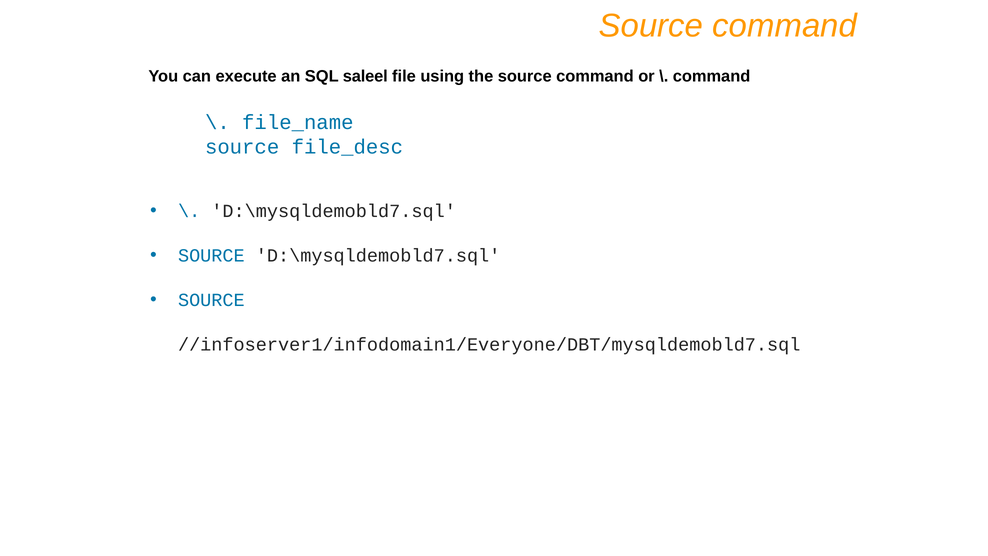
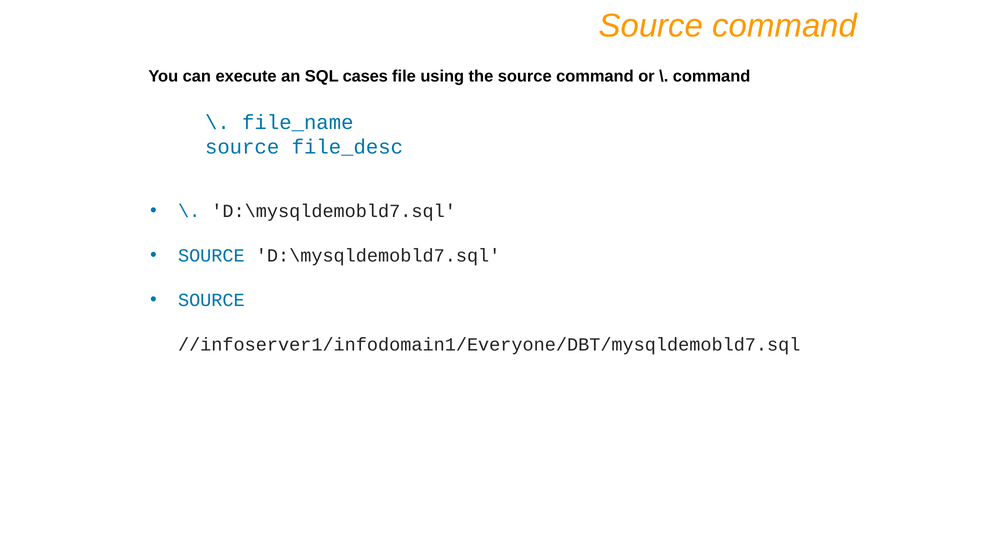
saleel: saleel -> cases (365, 76)
